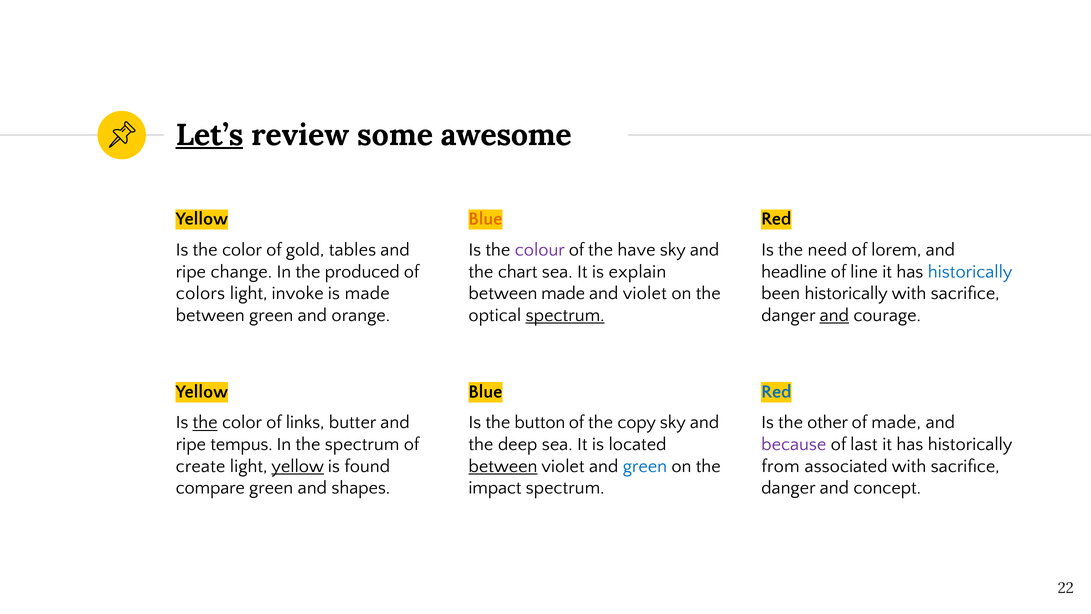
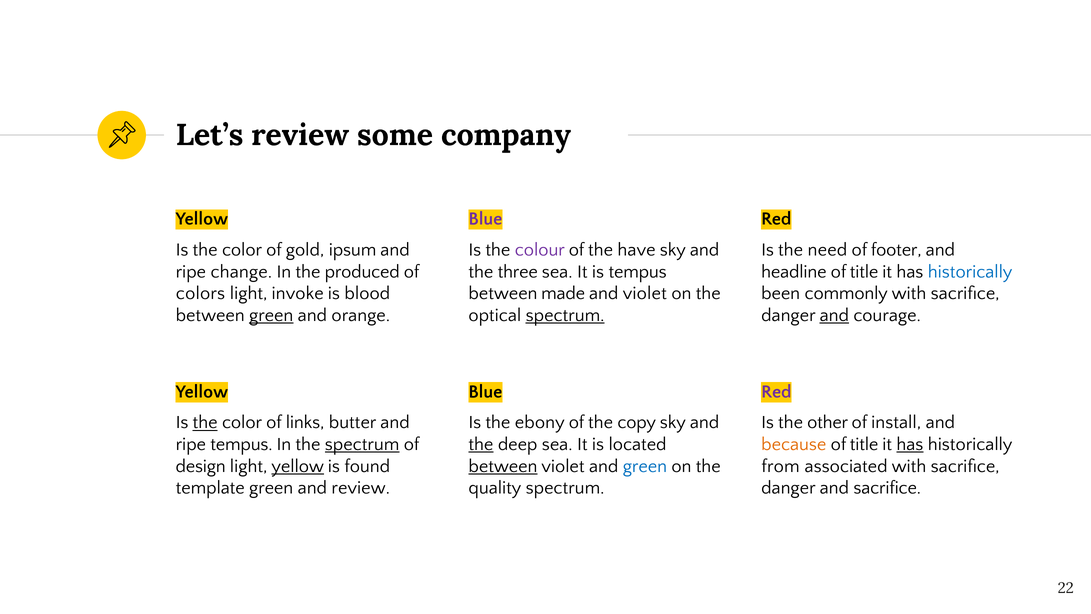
Let’s underline: present -> none (210, 135)
awesome: awesome -> company (506, 135)
Blue colour: orange -> purple (485, 219)
tables: tables -> ipsum (353, 250)
lorem: lorem -> footer (896, 250)
chart: chart -> three (518, 271)
is explain: explain -> tempus (638, 271)
line: line -> title (864, 271)
is made: made -> blood (367, 293)
been historically: historically -> commonly (846, 293)
green underline: none -> present (271, 315)
Red colour: blue -> purple (776, 391)
button: button -> ebony (540, 422)
of made: made -> install (896, 422)
spectrum underline: none -> present (362, 444)
the underline: none -> present (481, 444)
because colour: purple -> orange (794, 444)
last: last -> title (864, 444)
has underline: none -> present (910, 444)
create: create -> design (201, 466)
compare: compare -> template (210, 488)
and shapes: shapes -> review (361, 488)
impact: impact -> quality (495, 488)
and concept: concept -> sacrifice (887, 488)
